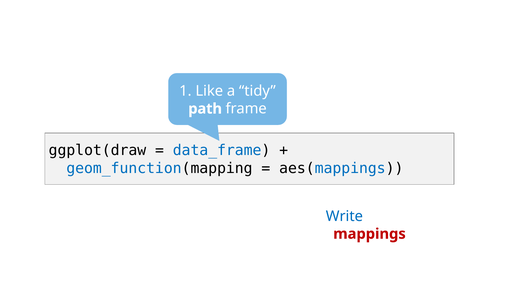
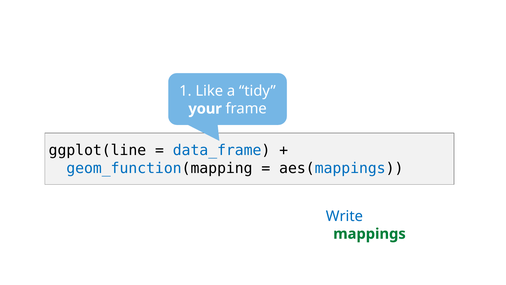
path: path -> your (205, 109)
ggplot(draw: ggplot(draw -> ggplot(line (97, 150)
mappings colour: red -> green (369, 234)
